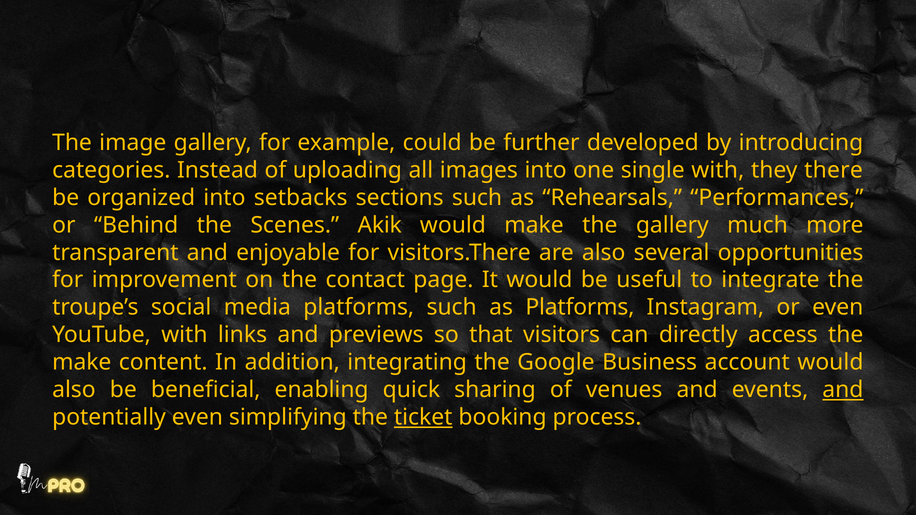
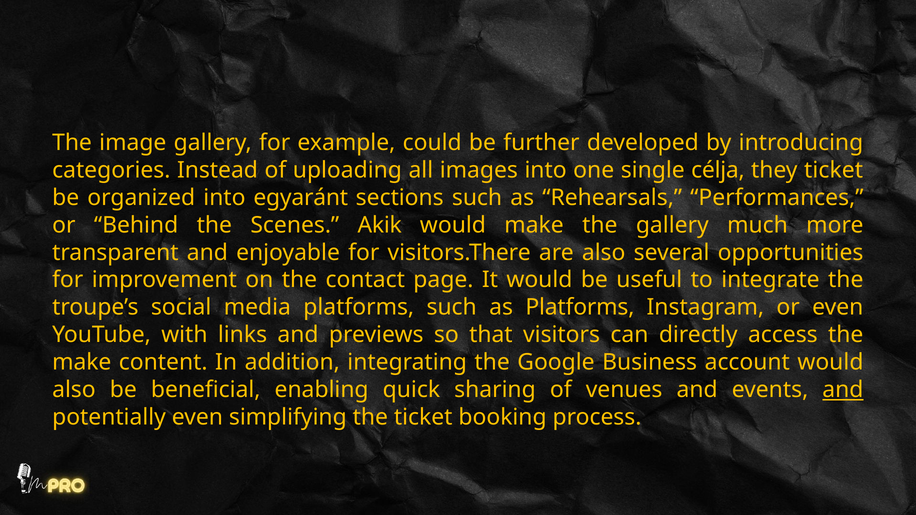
single with: with -> célja (718, 170)
they there: there -> ticket (834, 170)
setbacks: setbacks -> egyaránt (301, 198)
ticket underline: present -> none (423, 417)
